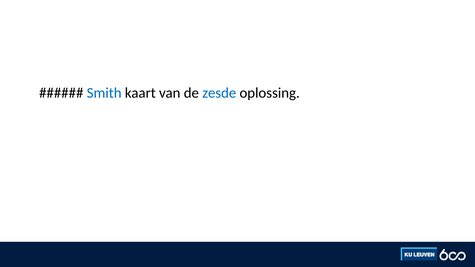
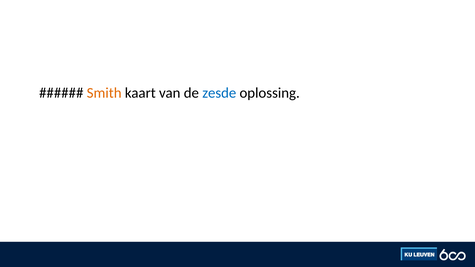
Smith colour: blue -> orange (104, 93)
